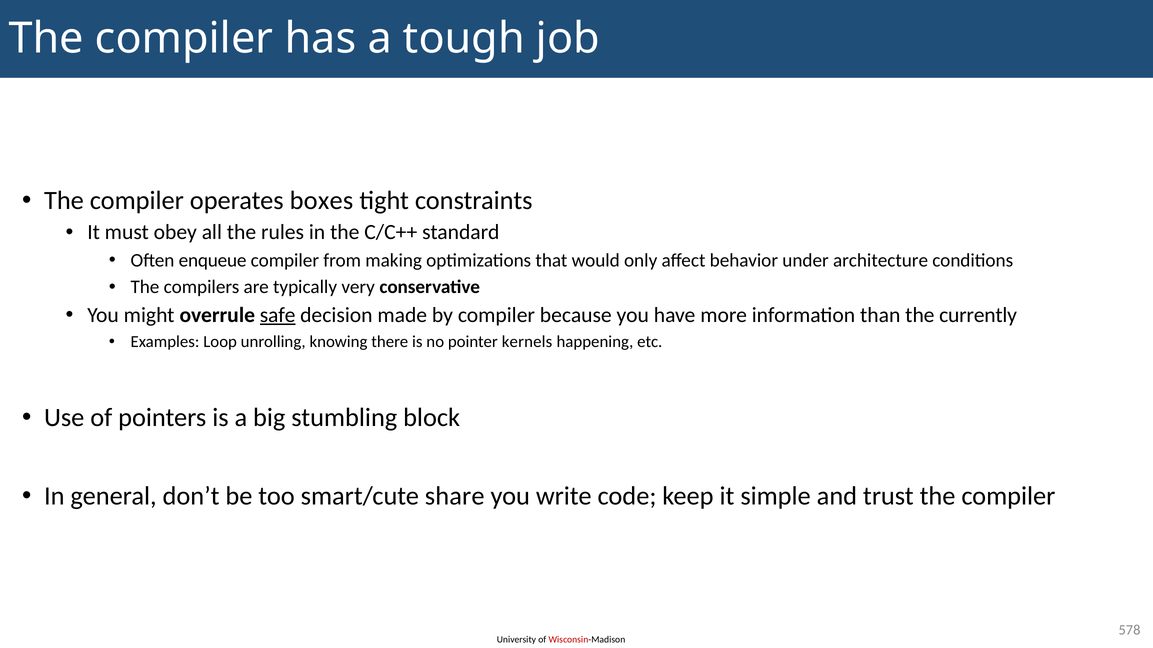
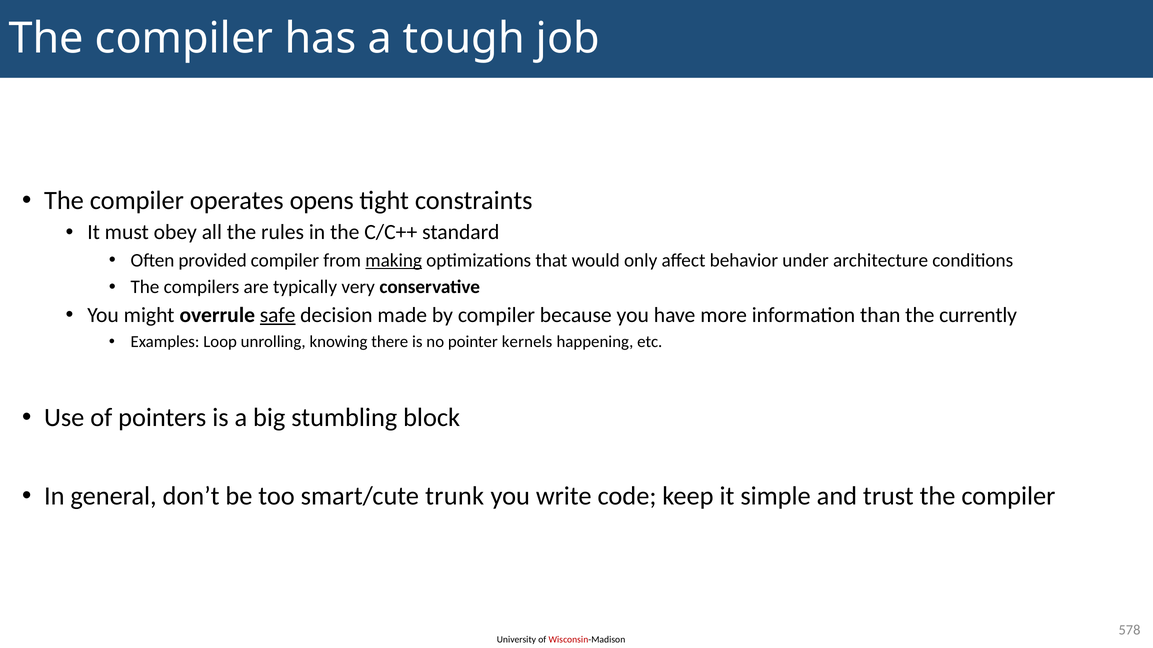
boxes: boxes -> opens (322, 201)
enqueue: enqueue -> provided (213, 261)
making underline: none -> present (394, 261)
share: share -> trunk (455, 496)
